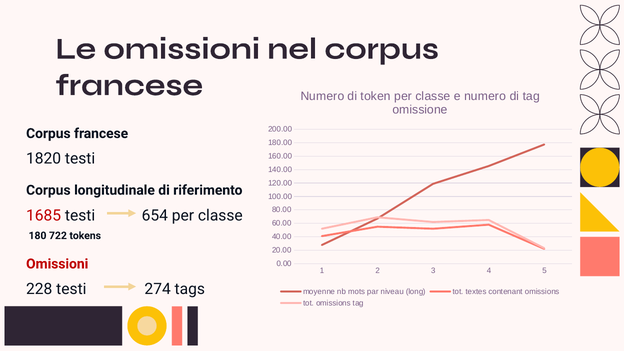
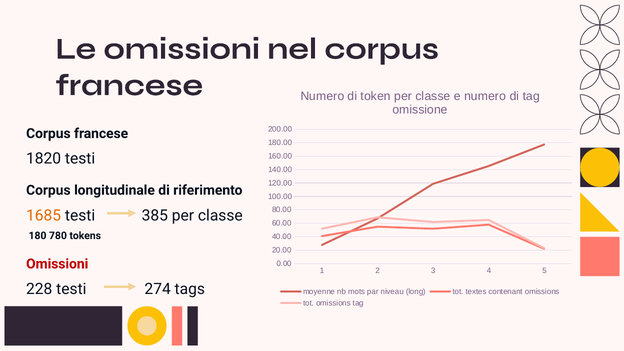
1685 colour: red -> orange (44, 215)
654: 654 -> 385 (155, 215)
722: 722 -> 780 (58, 236)
